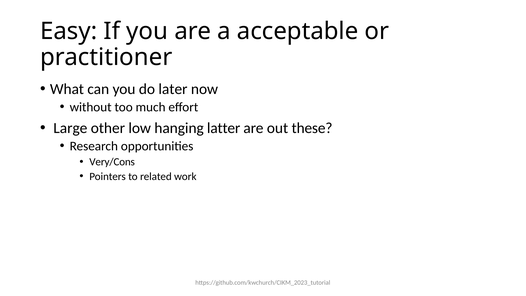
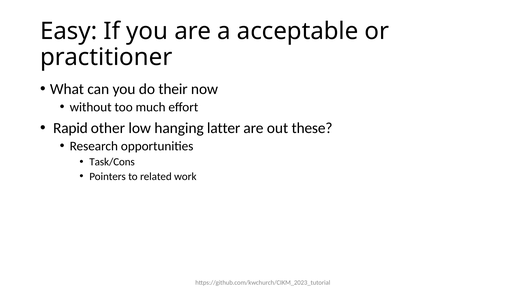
later: later -> their (173, 89)
Large: Large -> Rapid (70, 128)
Very/Cons: Very/Cons -> Task/Cons (112, 162)
